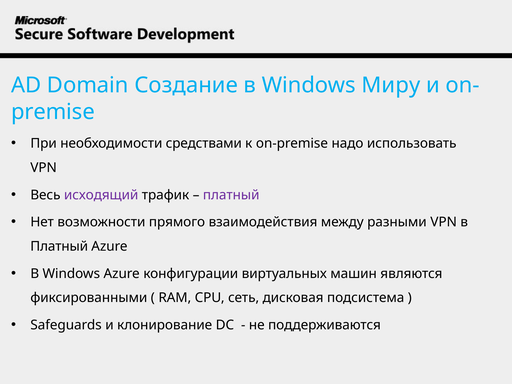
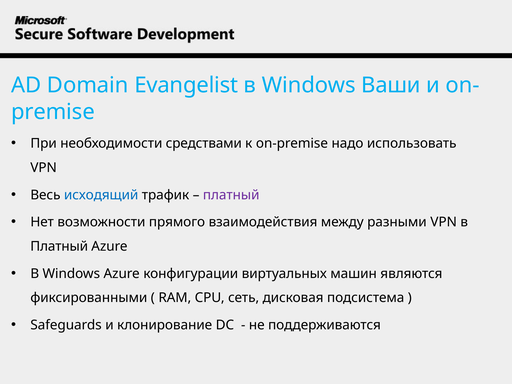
Создание: Создание -> Evangelist (186, 85)
Миру: Миру -> Ваши (391, 85)
исходящий colour: purple -> blue (101, 195)
